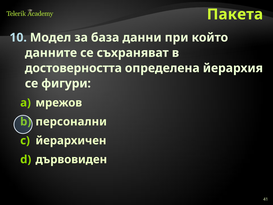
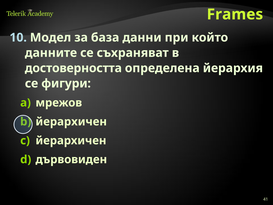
Пакета: Пакета -> Frames (235, 14)
персонални: персонални -> йерархичен (71, 122)
